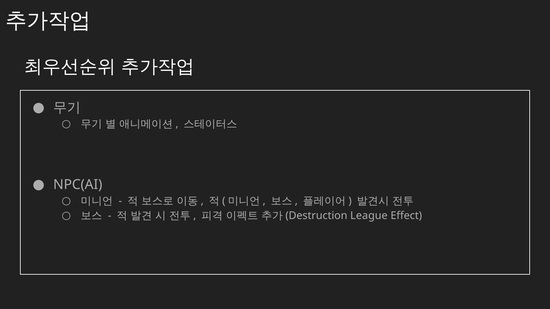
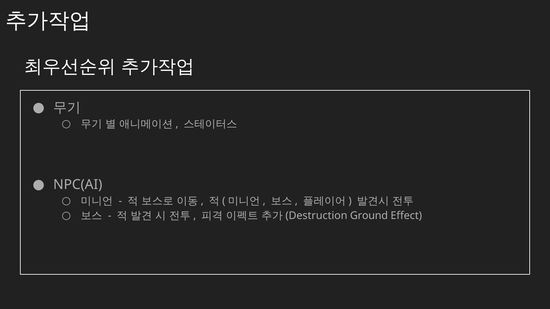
League: League -> Ground (369, 216)
